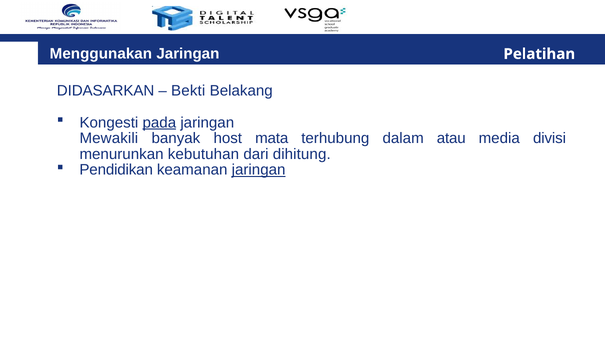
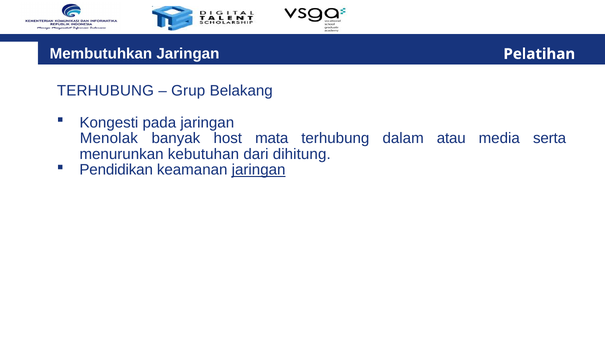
Menggunakan: Menggunakan -> Membutuhkan (101, 54)
DIDASARKAN: DIDASARKAN -> TERHUBUNG (105, 91)
Bekti: Bekti -> Grup (188, 91)
pada underline: present -> none (159, 122)
Mewakili: Mewakili -> Menolak (109, 138)
divisi: divisi -> serta (550, 138)
